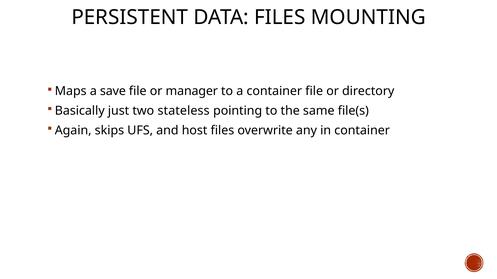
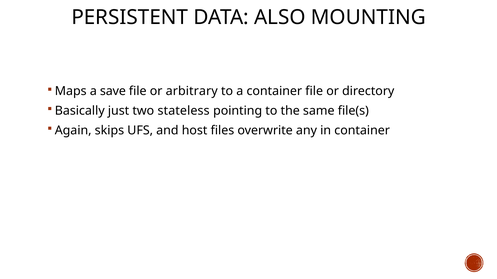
DATA FILES: FILES -> ALSO (280, 17)
manager: manager -> arbitrary (192, 91)
